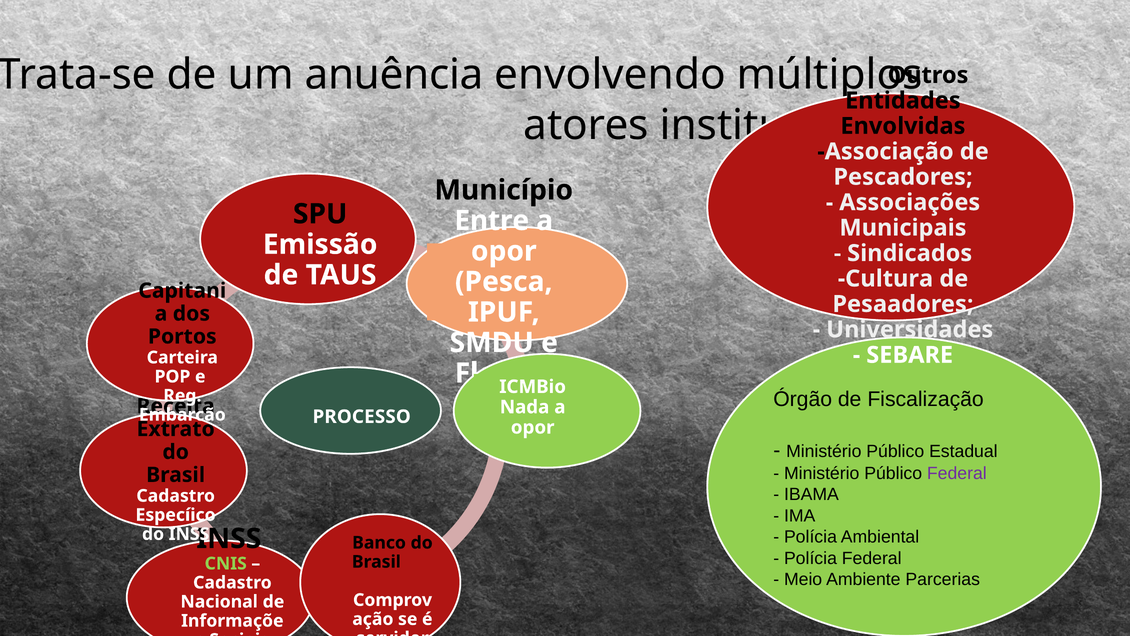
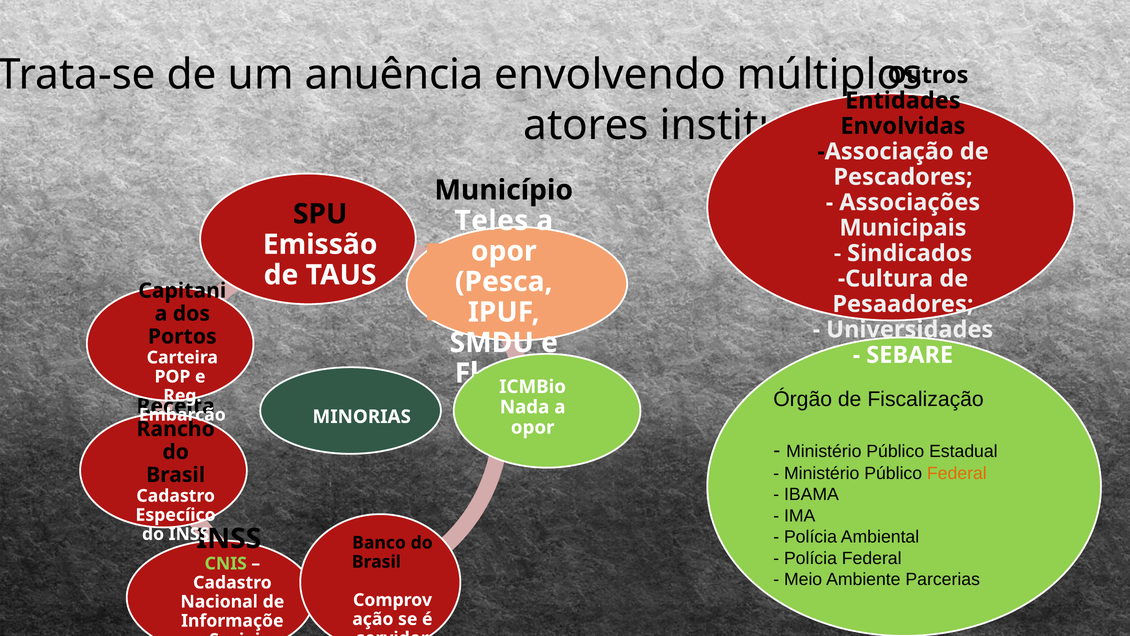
Entre: Entre -> Teles (491, 221)
PROCESSO: PROCESSO -> MINORIAS (362, 416)
Extrato: Extrato -> Rancho (176, 429)
Federal colour: purple -> orange (957, 473)
